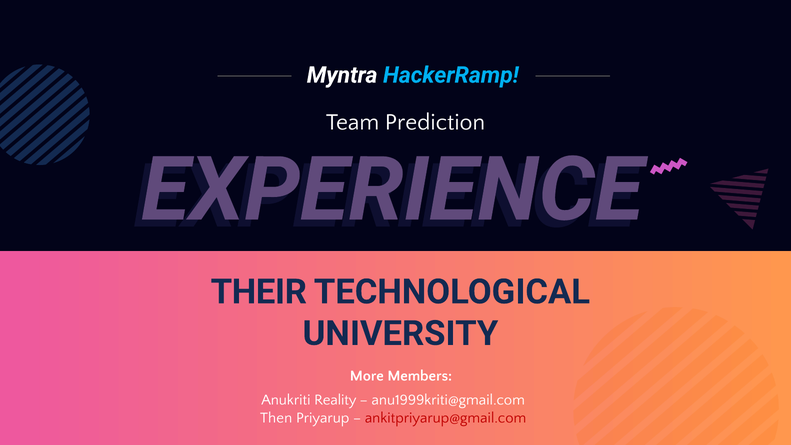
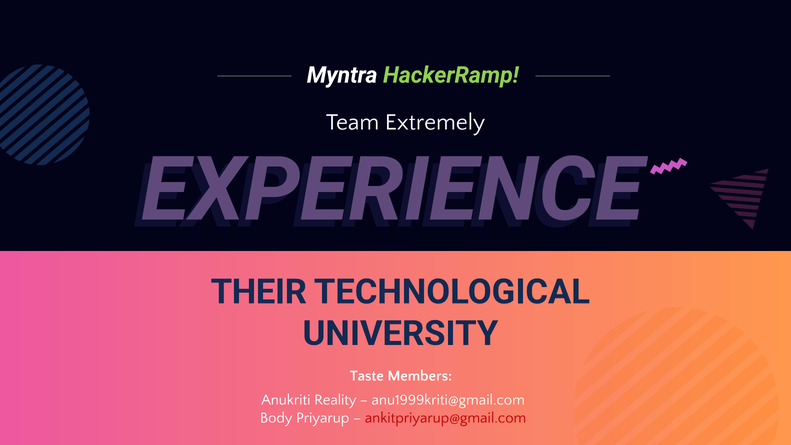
HackerRamp colour: light blue -> light green (451, 75)
Prediction: Prediction -> Extremely (435, 122)
More: More -> Taste (367, 376)
Then: Then -> Body (276, 418)
